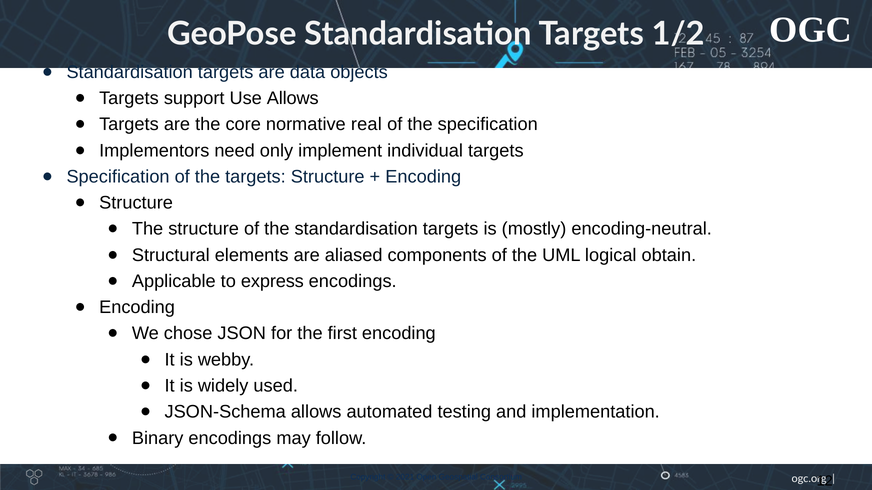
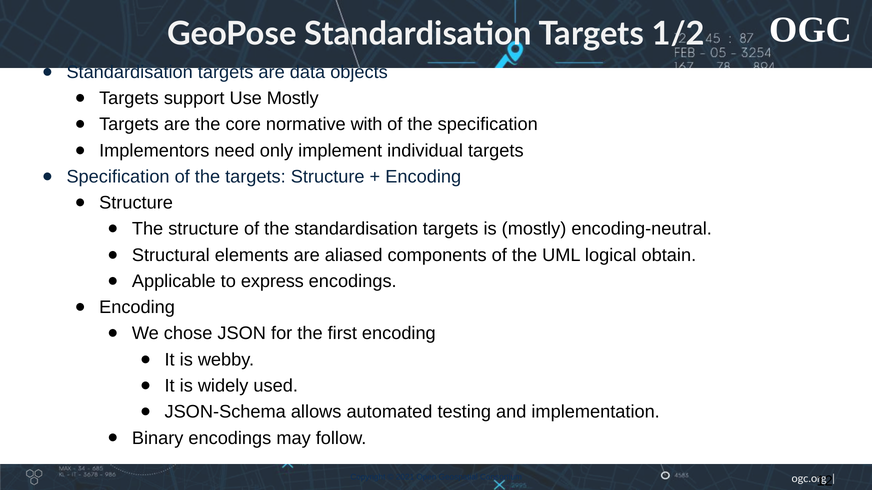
Use Allows: Allows -> Mostly (293, 98)
real: real -> with (367, 125)
